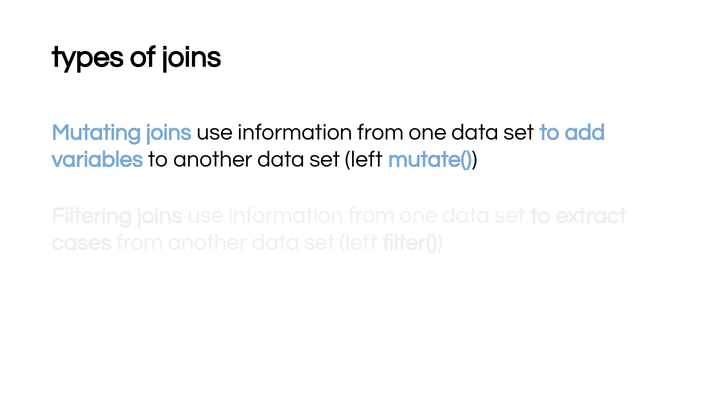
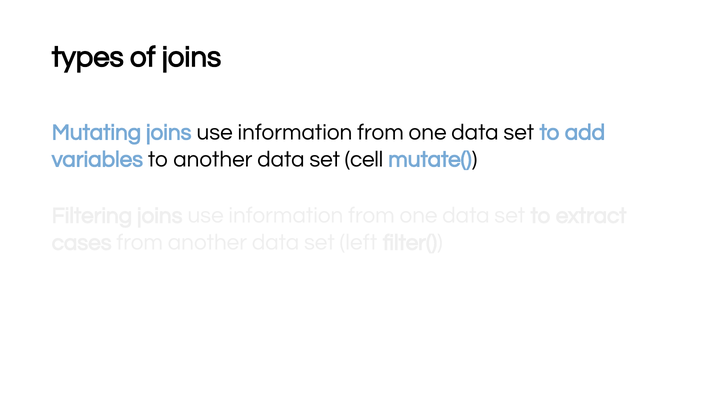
left: left -> cell (364, 159)
